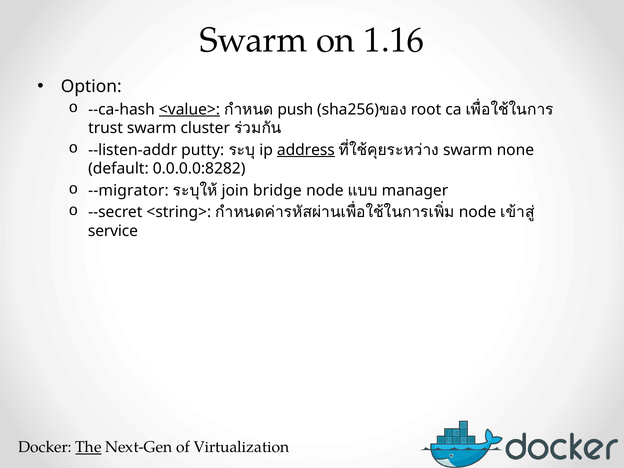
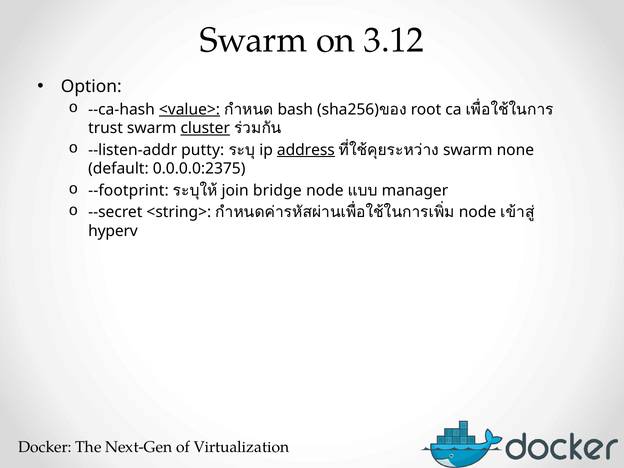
1.16: 1.16 -> 3.12 (394, 40)
push: push -> bash (295, 109)
cluster underline: none -> present (205, 128)
0.0.0.0:8282: 0.0.0.0:8282 -> 0.0.0.0:2375 (199, 169)
--migrator: --migrator -> --footprint (128, 190)
service: service -> hyperv (113, 231)
The underline: present -> none (88, 447)
